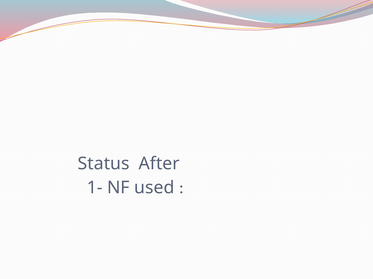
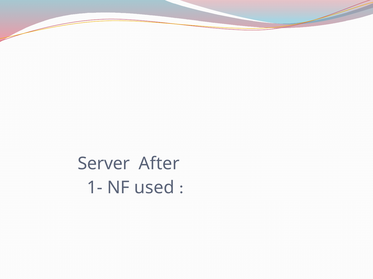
Status: Status -> Server (104, 164)
